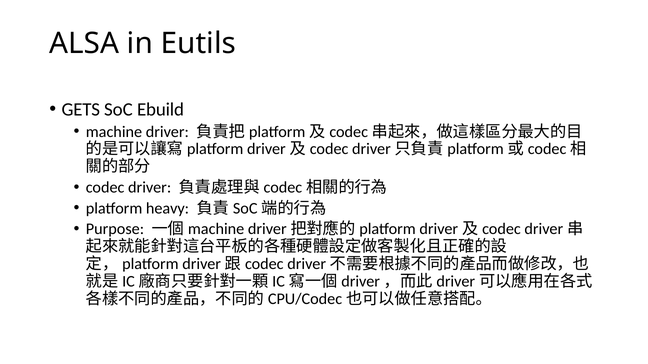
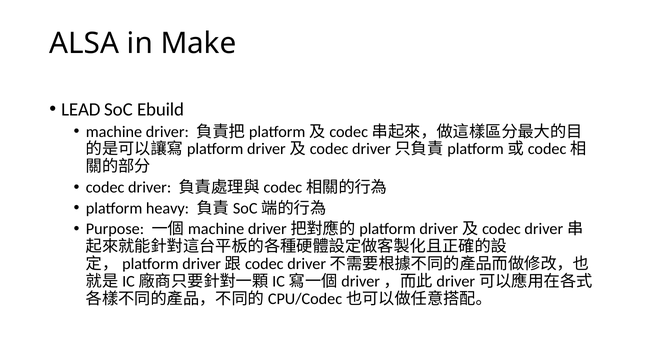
Eutils: Eutils -> Make (198, 44)
GETS: GETS -> LEAD (81, 110)
